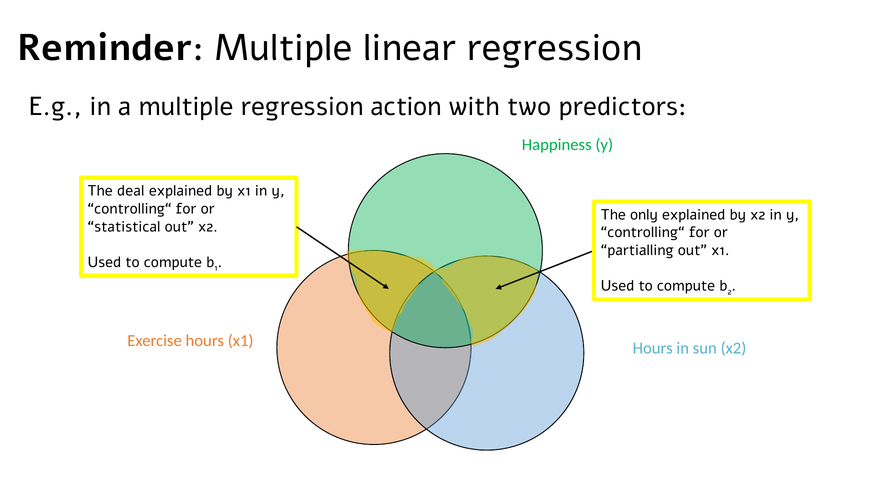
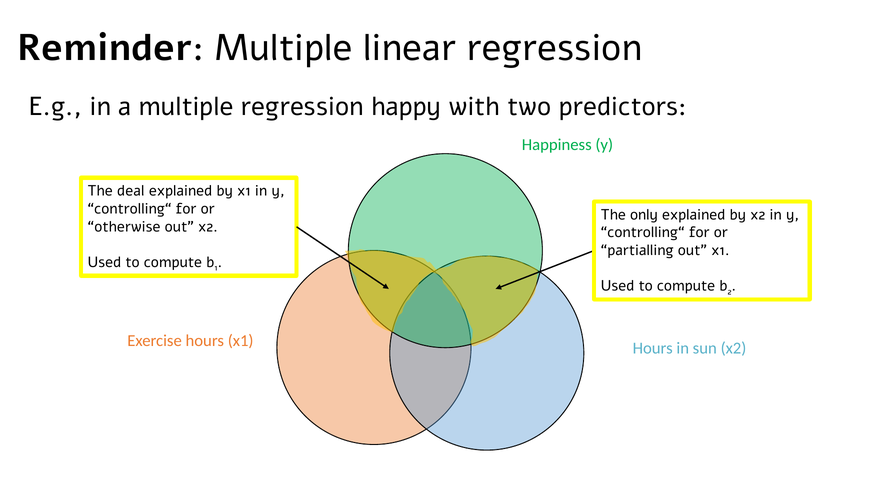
action: action -> happy (406, 107)
statistical: statistical -> otherwise (124, 227)
